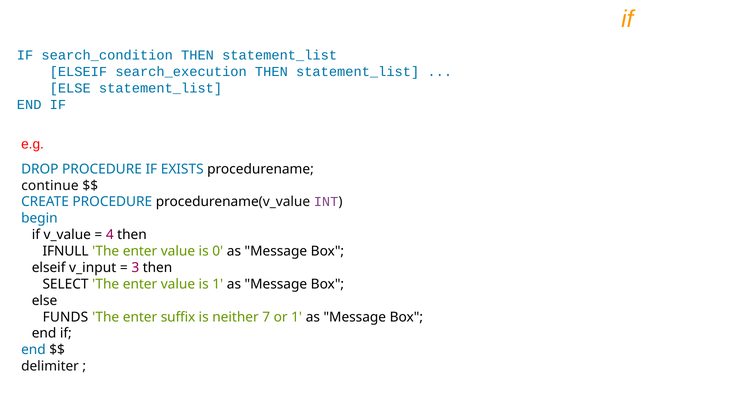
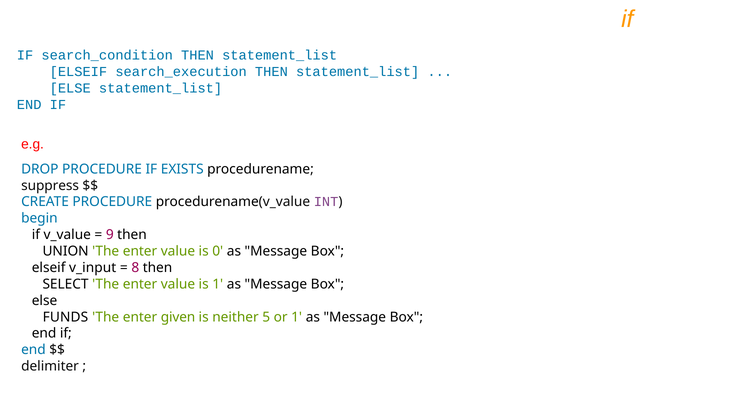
continue: continue -> suppress (50, 185)
4: 4 -> 9 (110, 235)
IFNULL: IFNULL -> UNION (66, 251)
3: 3 -> 8 (135, 267)
suffix: suffix -> given (178, 317)
7: 7 -> 5 (266, 317)
